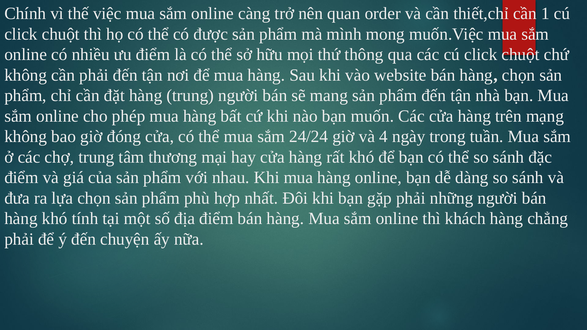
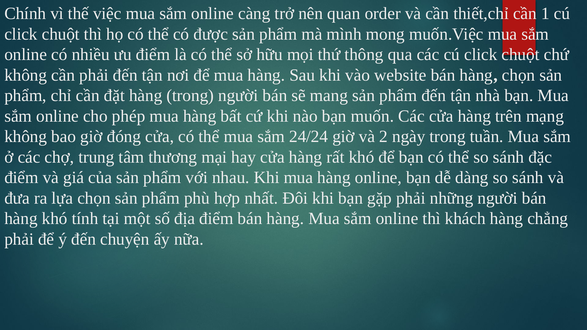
hàng trung: trung -> trong (190, 96)
4: 4 -> 2 (384, 137)
